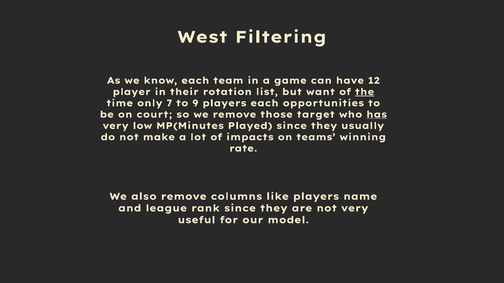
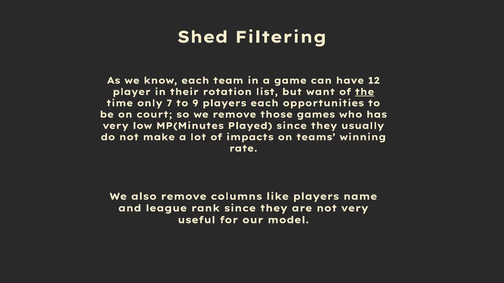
West: West -> Shed (203, 37)
target: target -> games (316, 115)
has underline: present -> none (377, 115)
